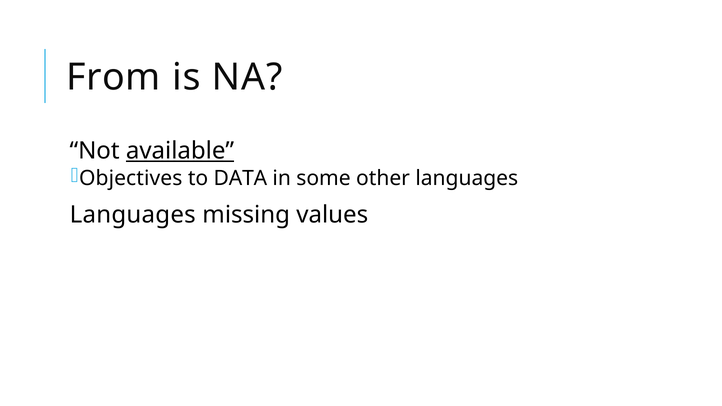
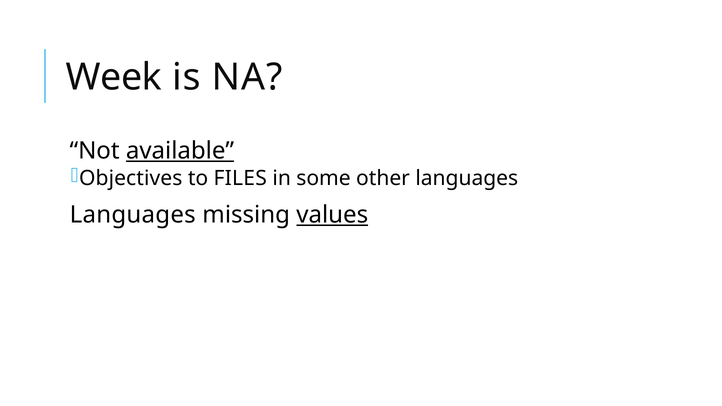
From: From -> Week (114, 77)
DATA: DATA -> FILES (240, 178)
values underline: none -> present (332, 215)
